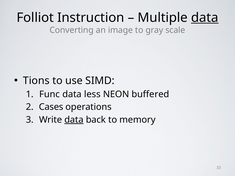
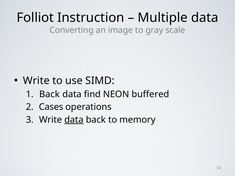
data underline: present -> none (205, 18)
Tions: Tions -> Write (36, 81)
Func: Func -> Back (50, 94)
less: less -> find (92, 94)
